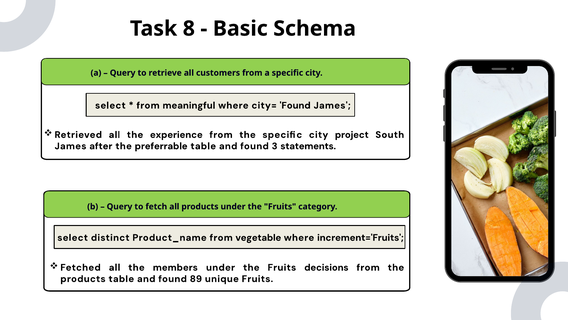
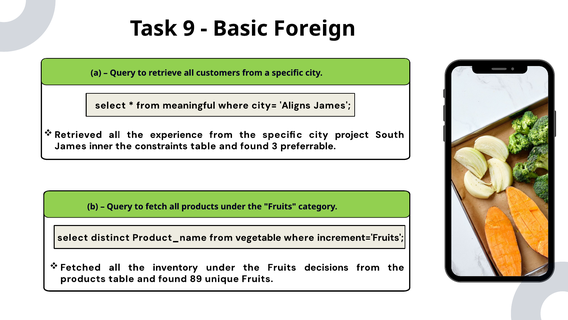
8: 8 -> 9 (189, 29)
Schema: Schema -> Foreign (315, 29)
city= Found: Found -> Aligns (295, 105)
after: after -> inner (101, 146)
preferrable: preferrable -> constraints (161, 146)
statements: statements -> preferrable (308, 146)
members: members -> inventory (175, 267)
